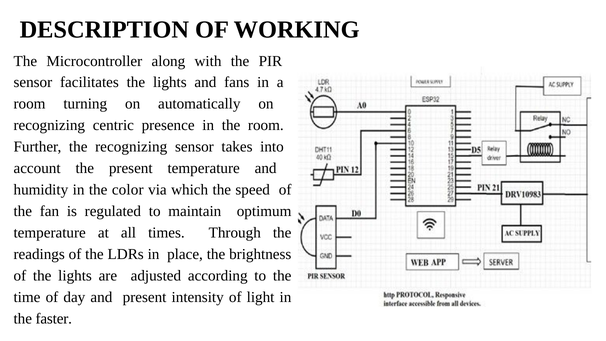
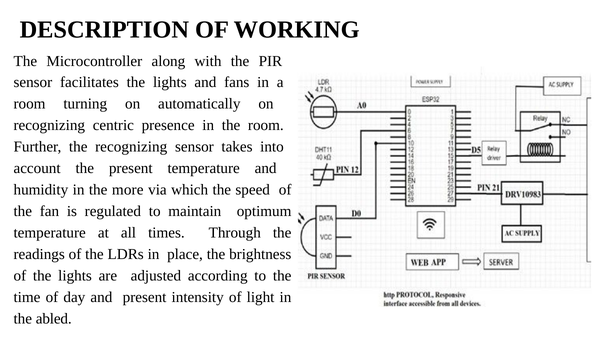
color: color -> more (128, 190)
faster: faster -> abled (54, 318)
